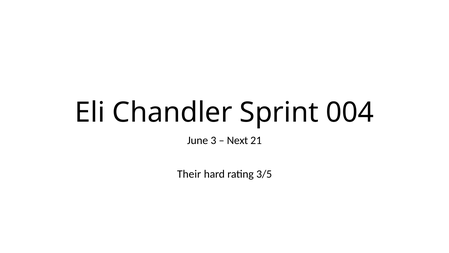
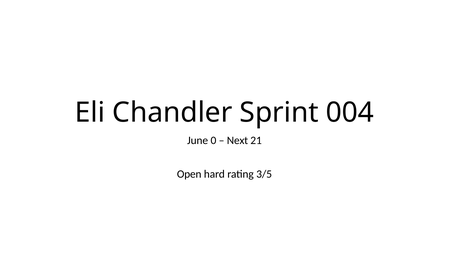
3: 3 -> 0 (213, 140)
Their: Their -> Open (189, 174)
